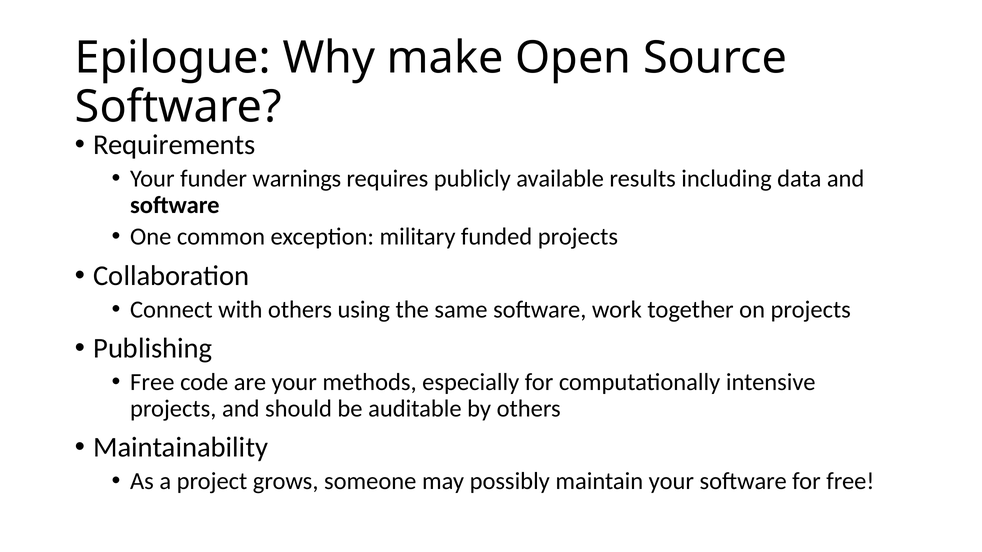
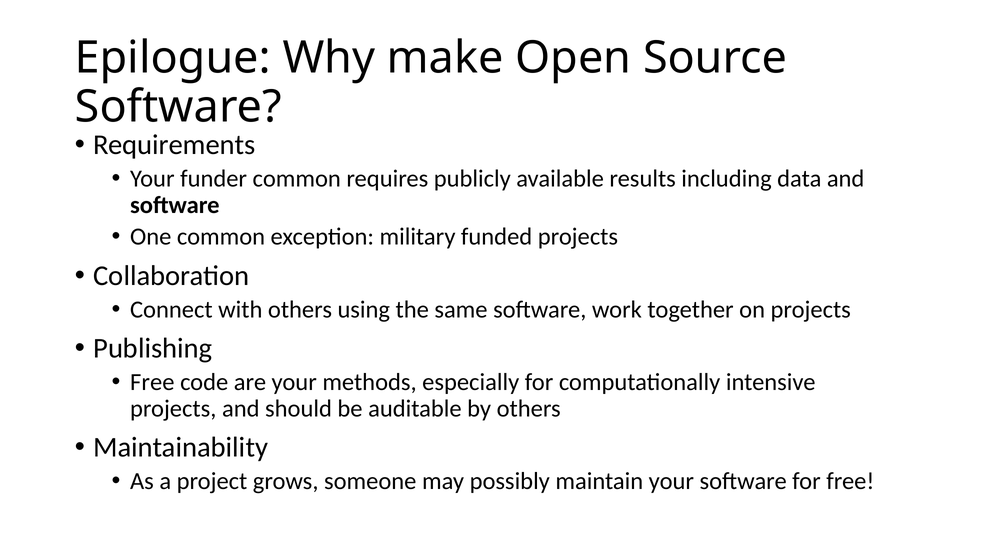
funder warnings: warnings -> common (297, 179)
